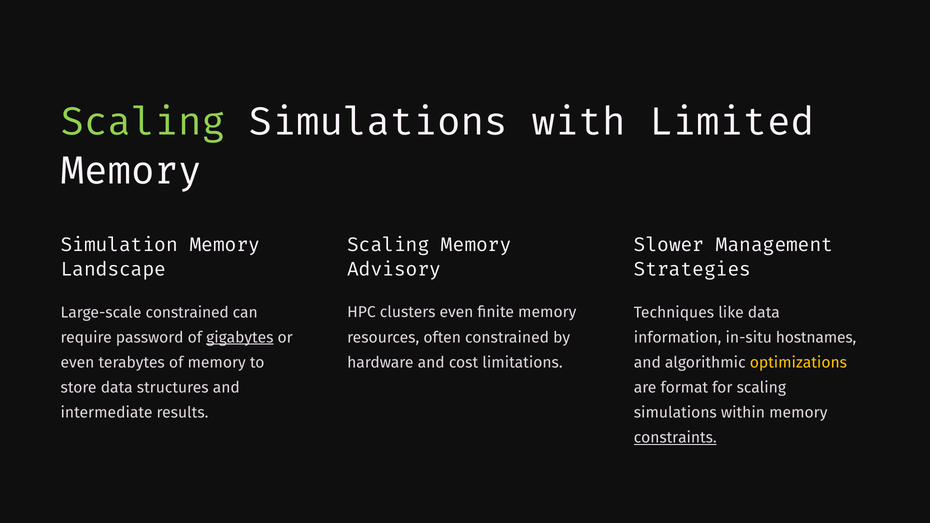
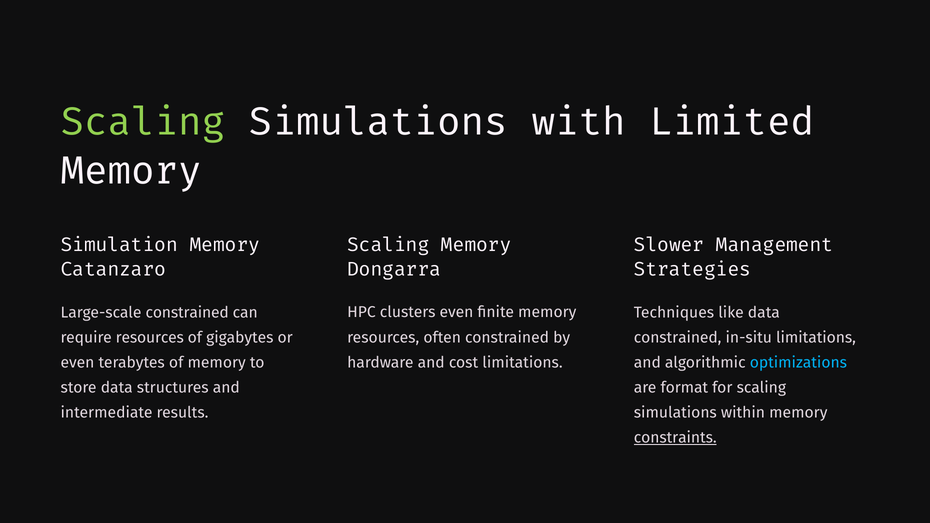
Landscape: Landscape -> Catanzaro (113, 270)
Advisory: Advisory -> Dongarra (394, 270)
require password: password -> resources (150, 338)
gigabytes underline: present -> none (240, 338)
information: information -> constrained (678, 338)
in-situ hostnames: hostnames -> limitations (816, 338)
optimizations colour: yellow -> light blue (798, 363)
